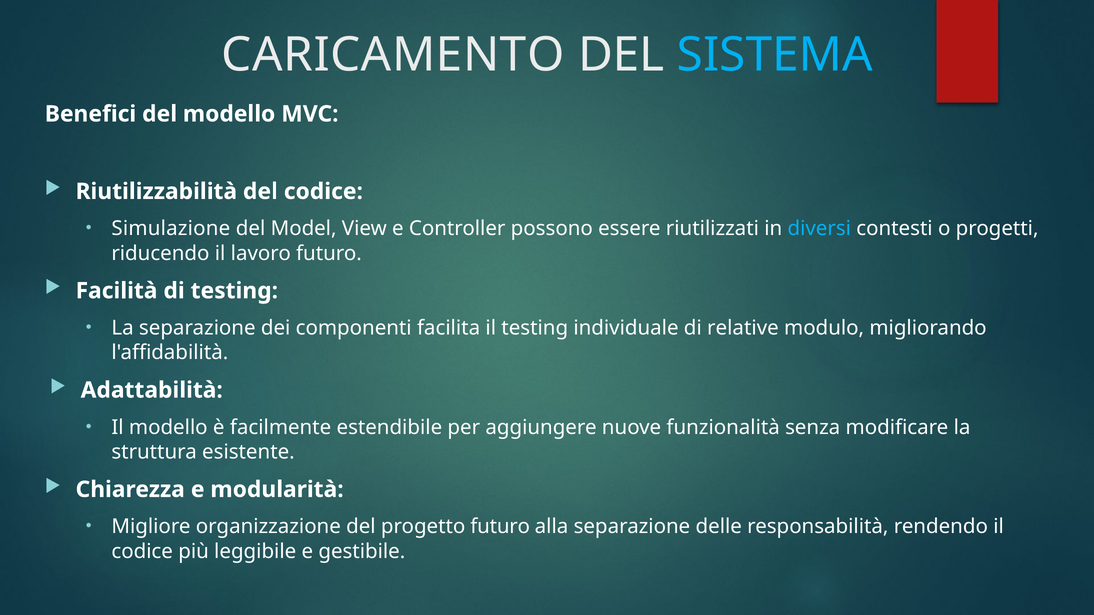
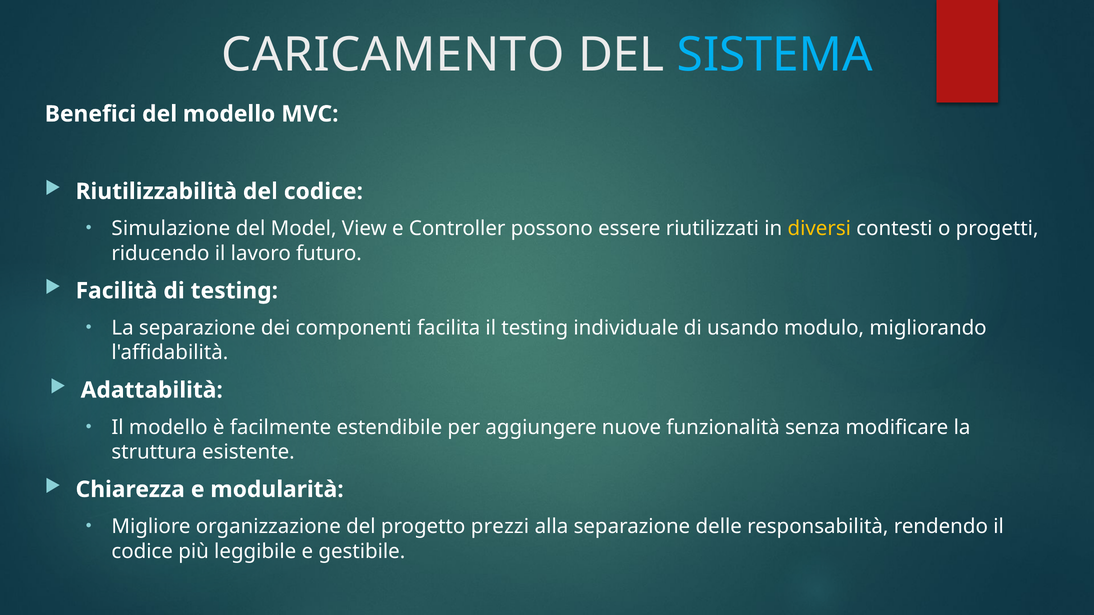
diversi colour: light blue -> yellow (819, 229)
relative: relative -> usando (743, 328)
progetto futuro: futuro -> prezzi (500, 527)
